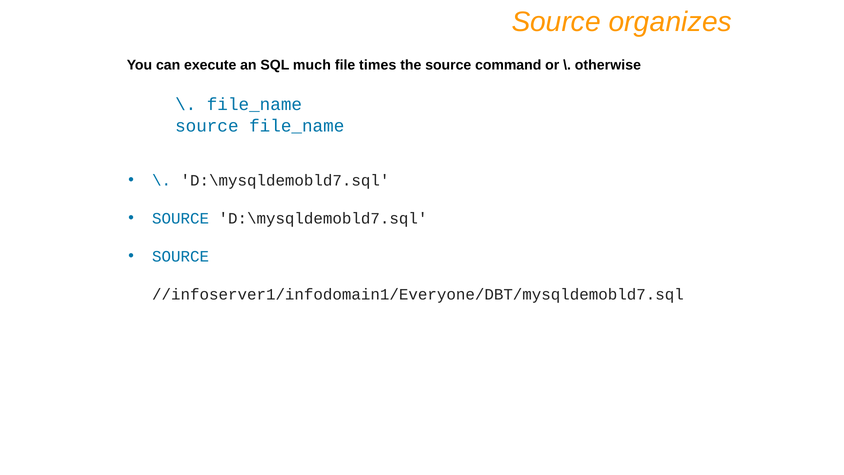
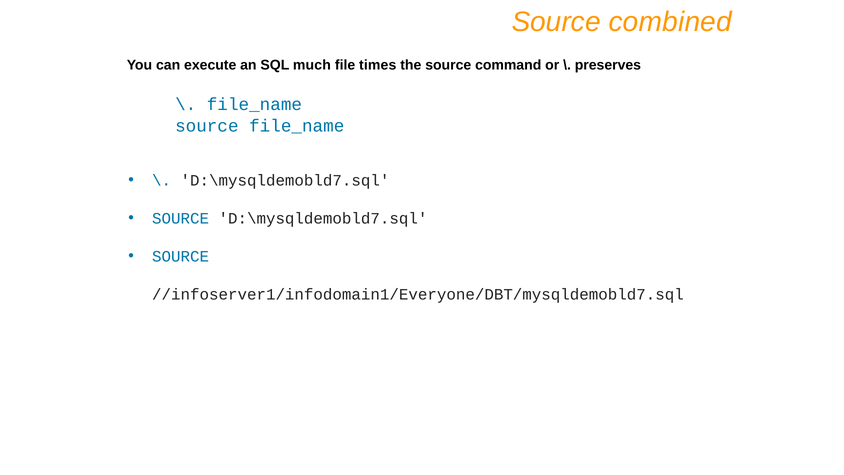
organizes: organizes -> combined (670, 22)
otherwise: otherwise -> preserves (608, 65)
